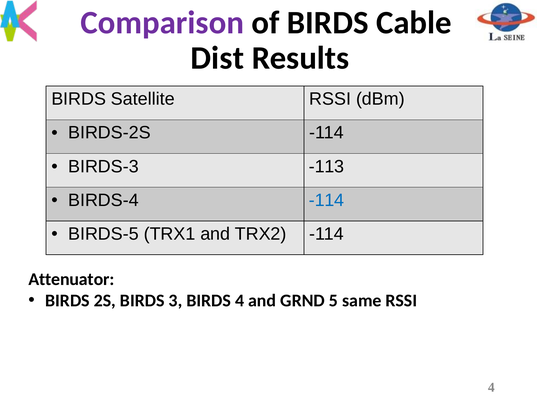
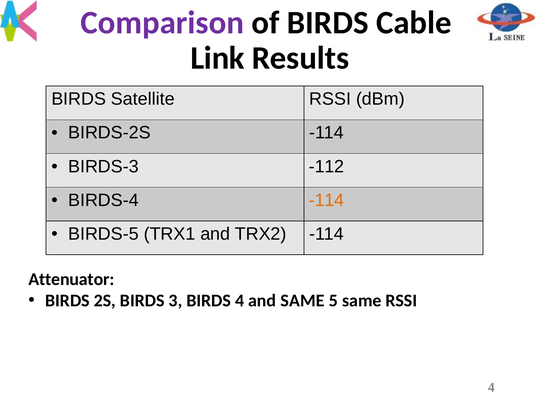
Dist: Dist -> Link (218, 58)
-113: -113 -> -112 (327, 167)
-114 colour: blue -> orange (327, 200)
and GRND: GRND -> SAME (302, 301)
